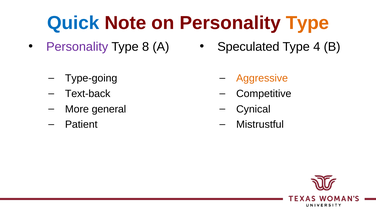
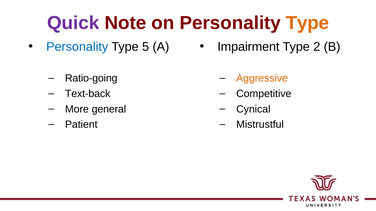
Quick colour: blue -> purple (73, 23)
Personality colour: purple -> blue (77, 47)
8: 8 -> 5 (146, 47)
Speculated: Speculated -> Impairment (248, 47)
4: 4 -> 2 (317, 47)
Type-going: Type-going -> Ratio-going (91, 78)
